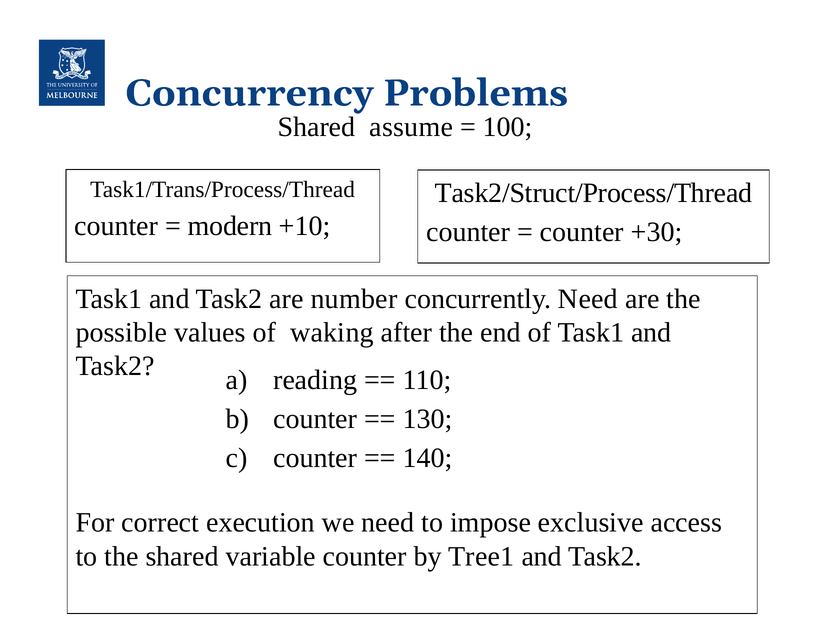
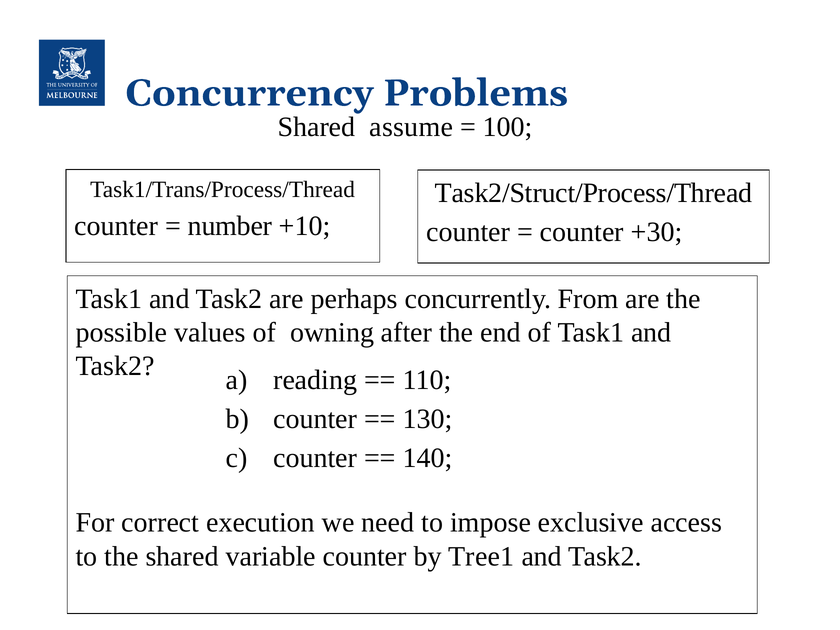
modern: modern -> number (230, 226)
number: number -> perhaps (354, 299)
concurrently Need: Need -> From (588, 299)
waking: waking -> owning (332, 332)
